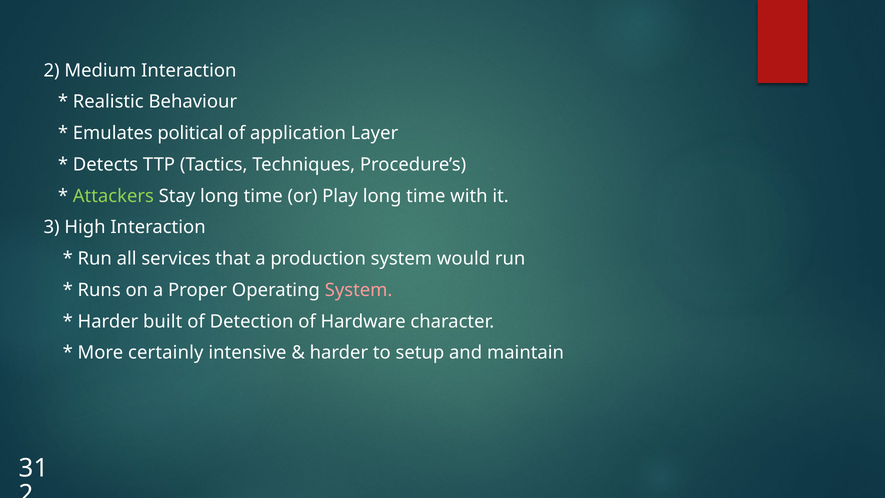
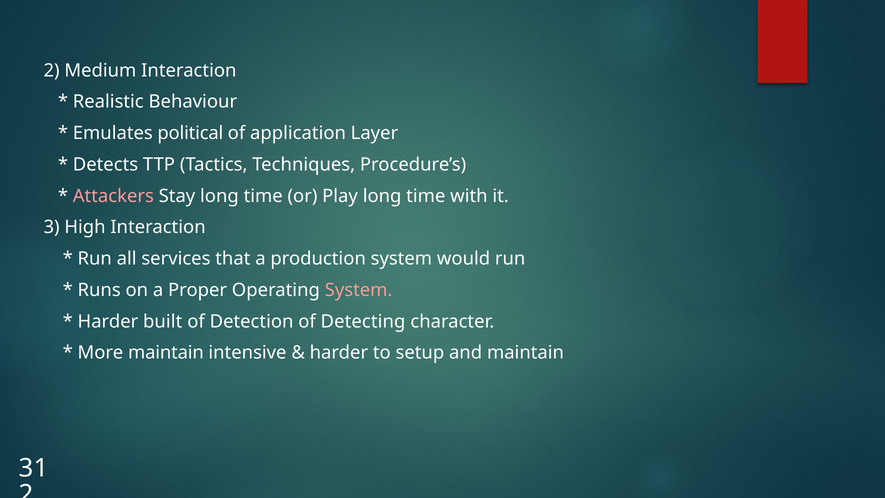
Attackers colour: light green -> pink (113, 196)
Hardware: Hardware -> Detecting (363, 321)
More certainly: certainly -> maintain (166, 353)
